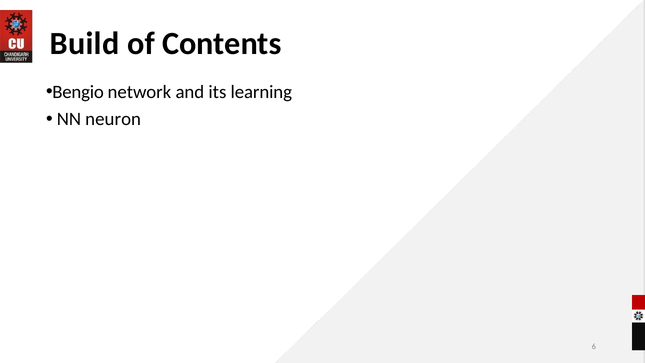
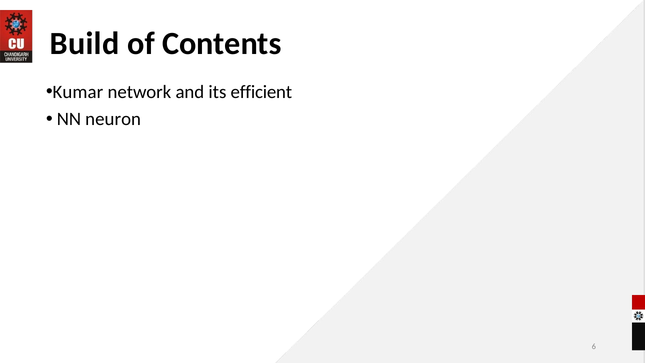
Bengio: Bengio -> Kumar (78, 92)
learning: learning -> efficient (261, 92)
